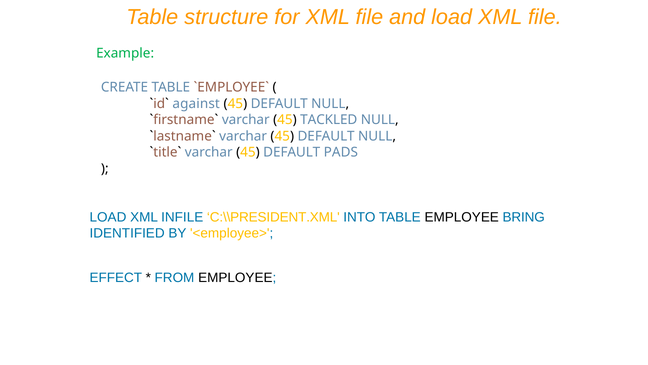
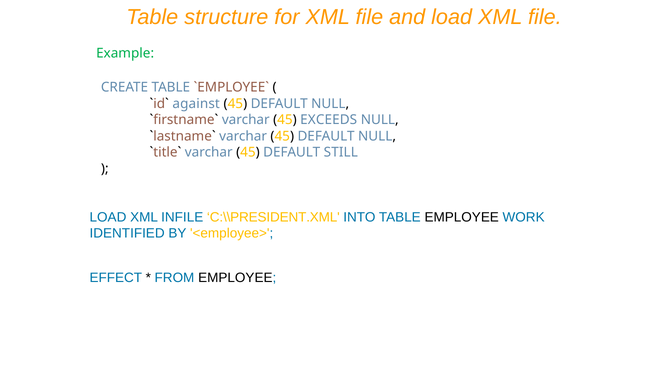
TACKLED: TACKLED -> EXCEEDS (329, 120)
PADS: PADS -> STILL (341, 152)
BRING: BRING -> WORK (524, 217)
